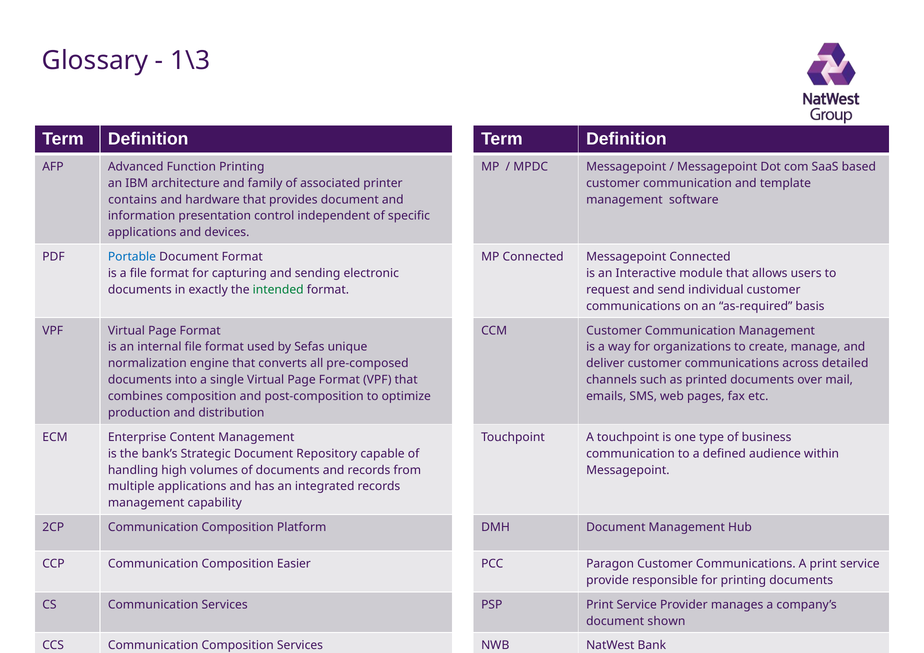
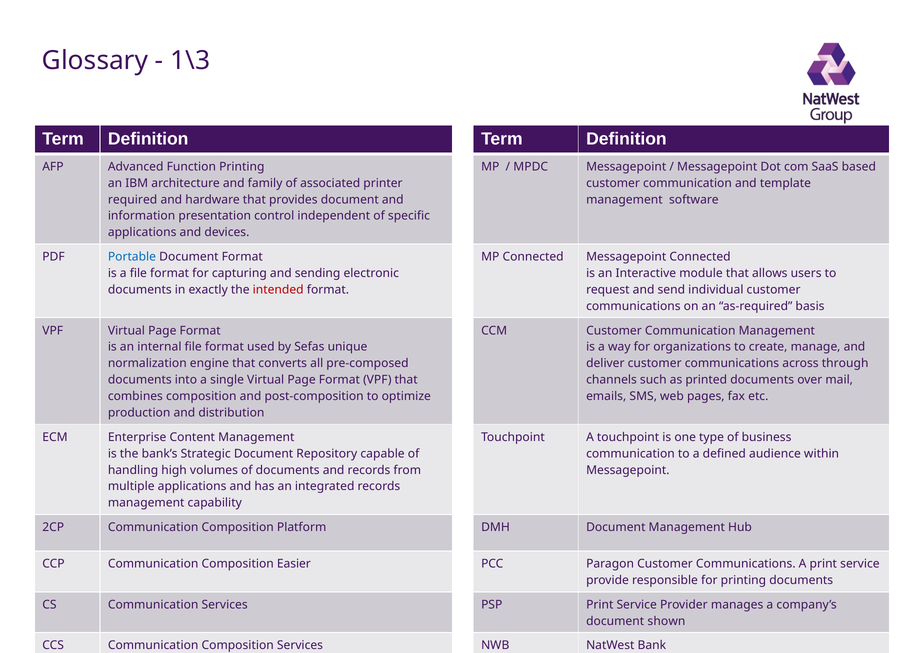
contains: contains -> required (133, 200)
intended colour: green -> red (278, 290)
detailed: detailed -> through (845, 364)
